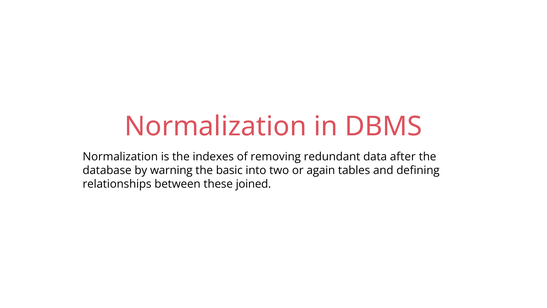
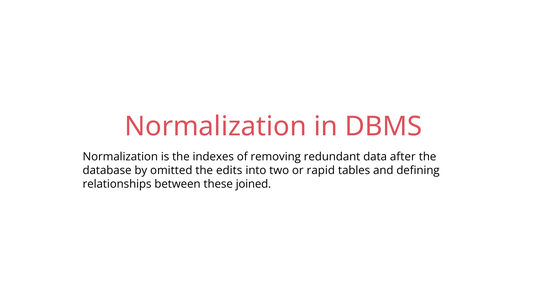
warning: warning -> omitted (171, 170)
basic: basic -> edits (229, 170)
again: again -> rapid (321, 170)
